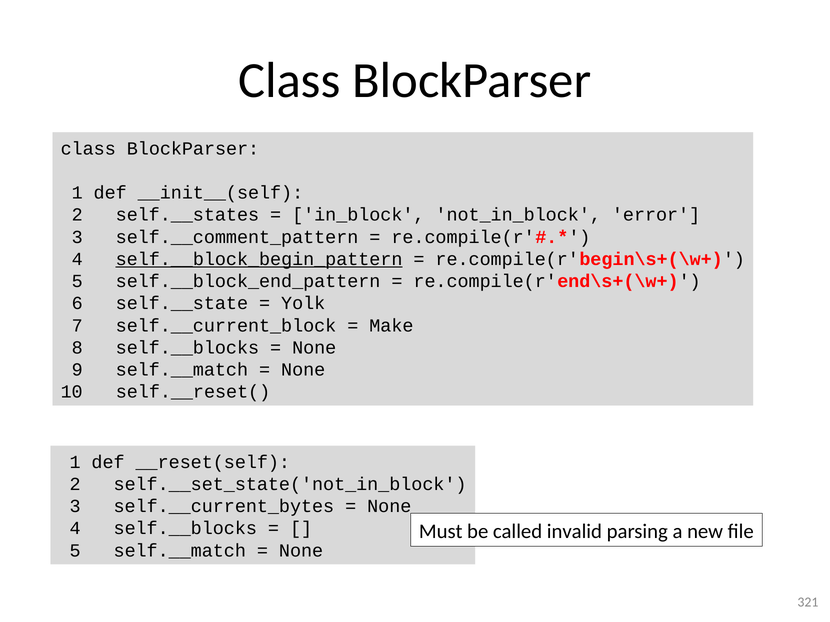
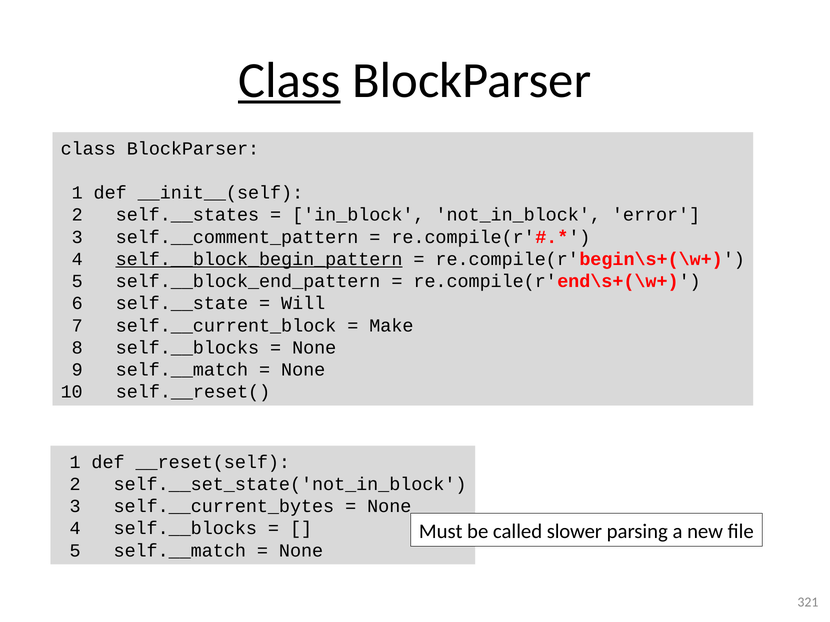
Class underline: none -> present (289, 80)
Yolk: Yolk -> Will (303, 304)
invalid: invalid -> slower (574, 532)
